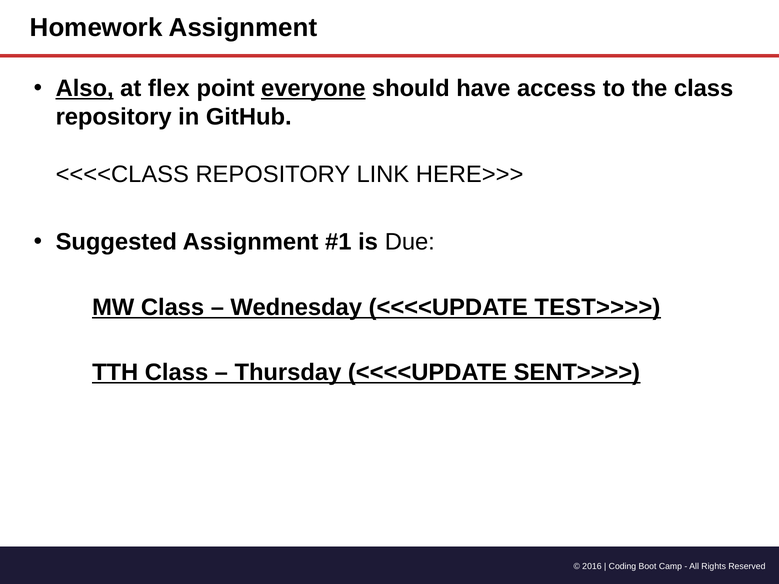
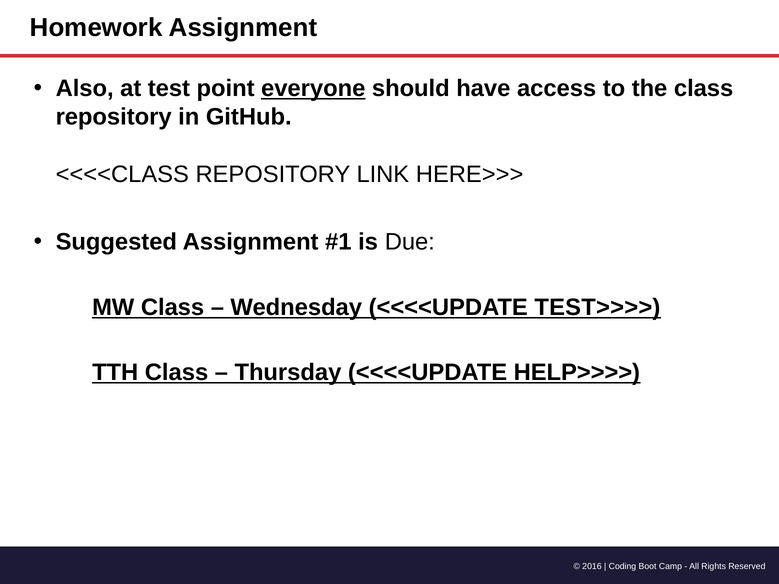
Also underline: present -> none (85, 89)
flex: flex -> test (169, 89)
SENT>>>>: SENT>>>> -> HELP>>>> (577, 372)
